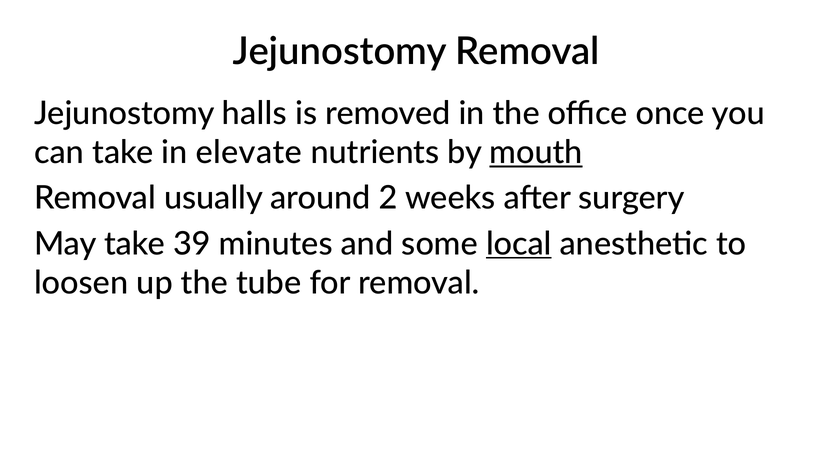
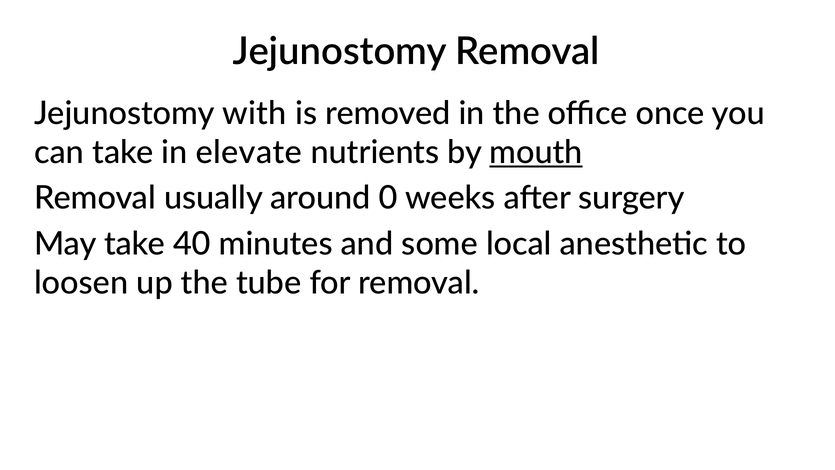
halls: halls -> with (254, 114)
2: 2 -> 0 (388, 198)
39: 39 -> 40 (192, 244)
local underline: present -> none (519, 244)
